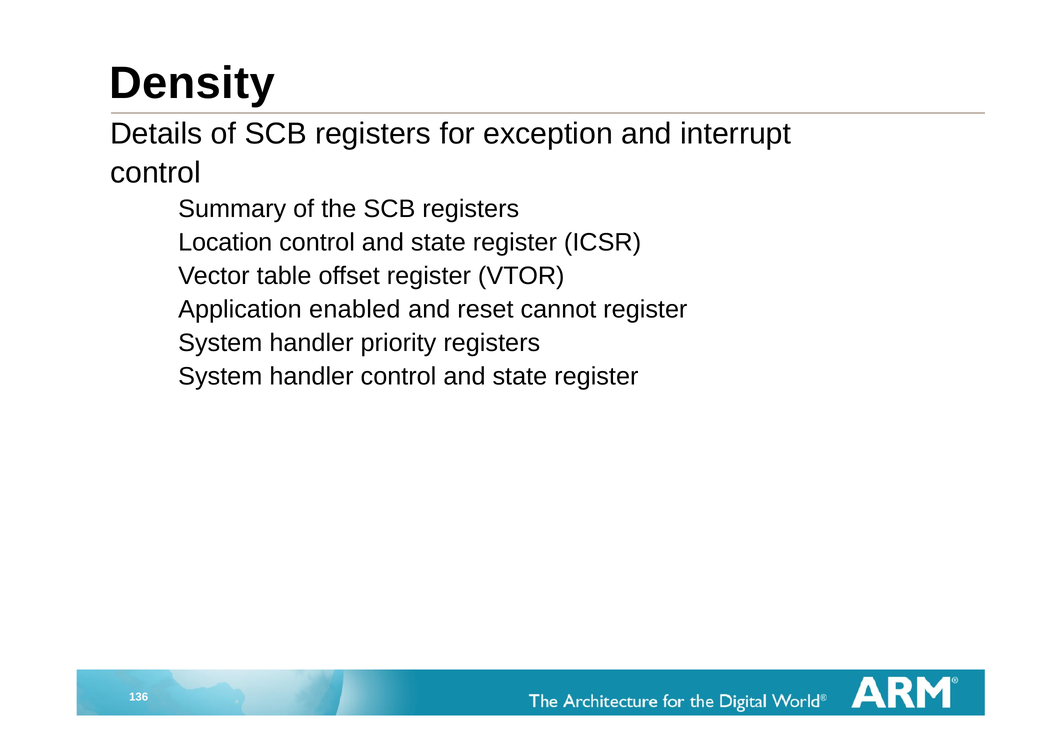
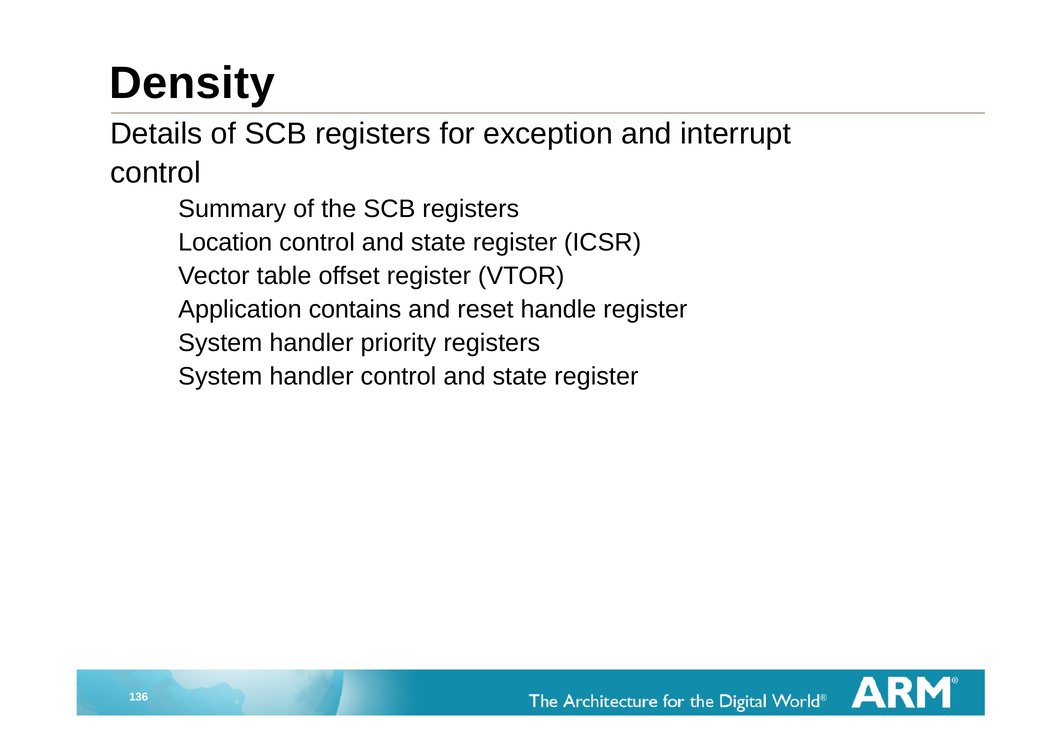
enabled: enabled -> contains (355, 310)
cannot: cannot -> handle (558, 310)
